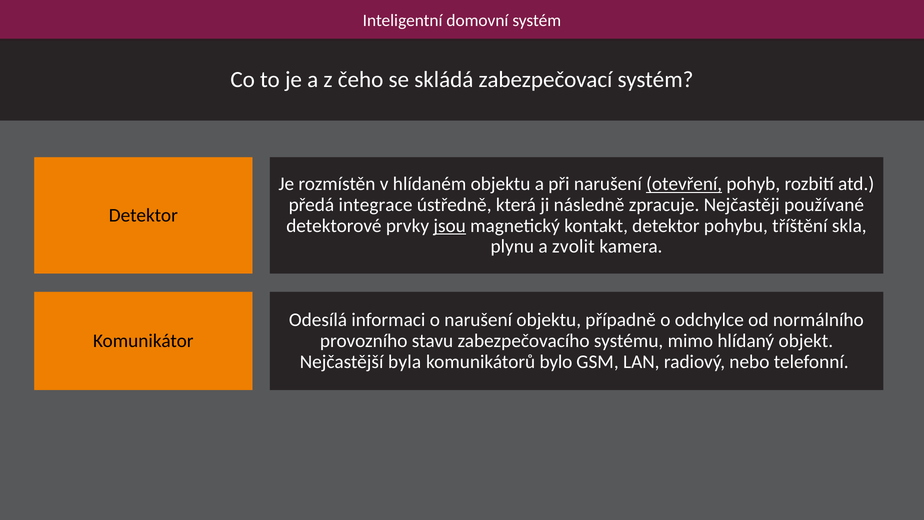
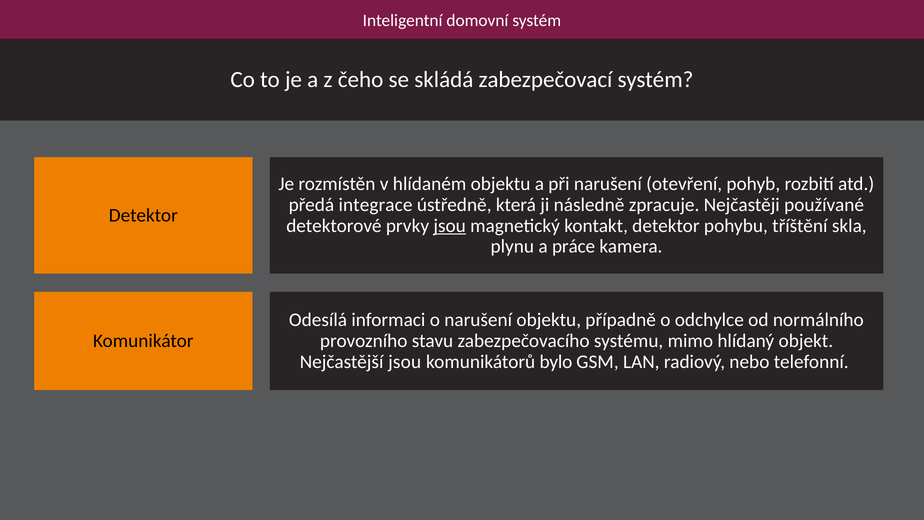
otevření underline: present -> none (684, 184)
zvolit: zvolit -> práce (574, 246)
Nejčastější byla: byla -> jsou (405, 362)
